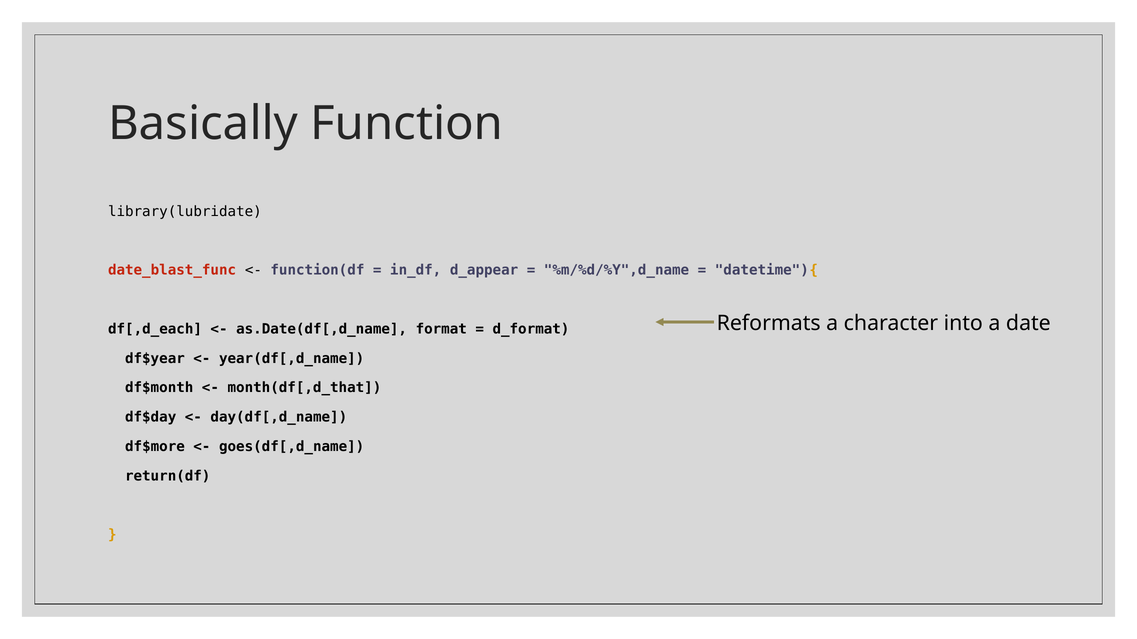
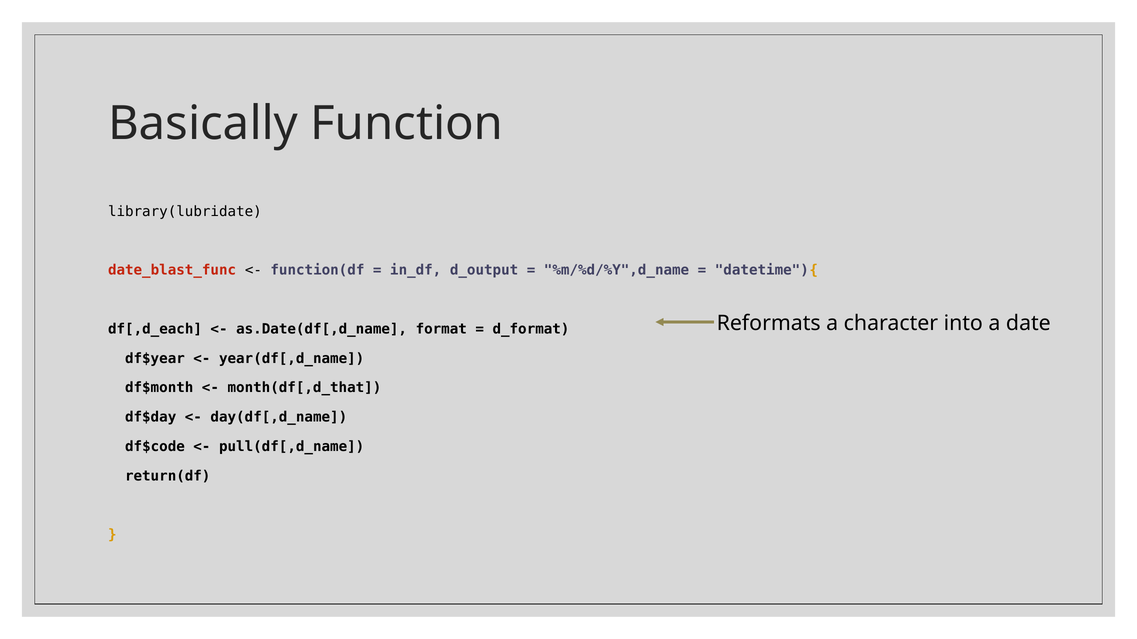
d_appear: d_appear -> d_output (484, 270)
df$more: df$more -> df$code (155, 447)
goes(df[,d_name: goes(df[,d_name -> pull(df[,d_name (292, 447)
